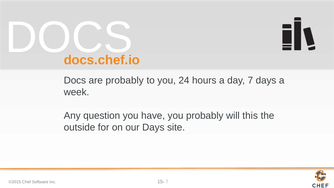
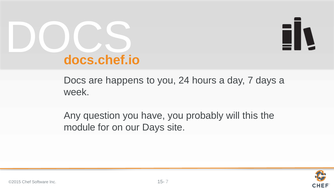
are probably: probably -> happens (125, 80)
outside: outside -> module (80, 127)
